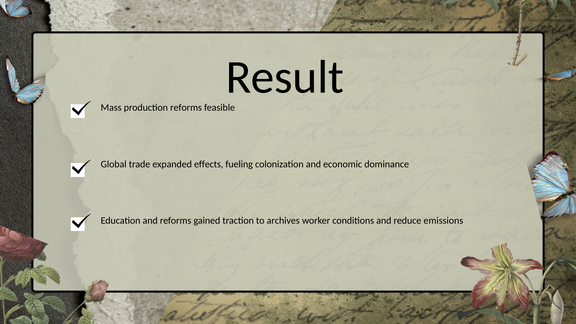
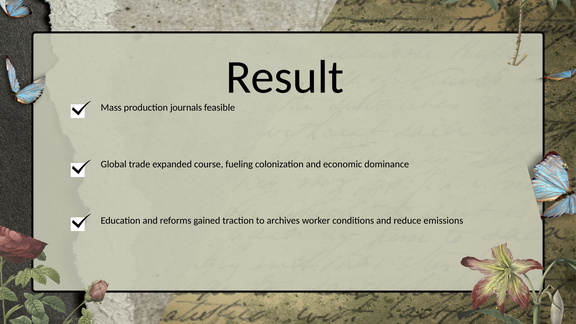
production reforms: reforms -> journals (186, 108)
effects: effects -> course (209, 164)
